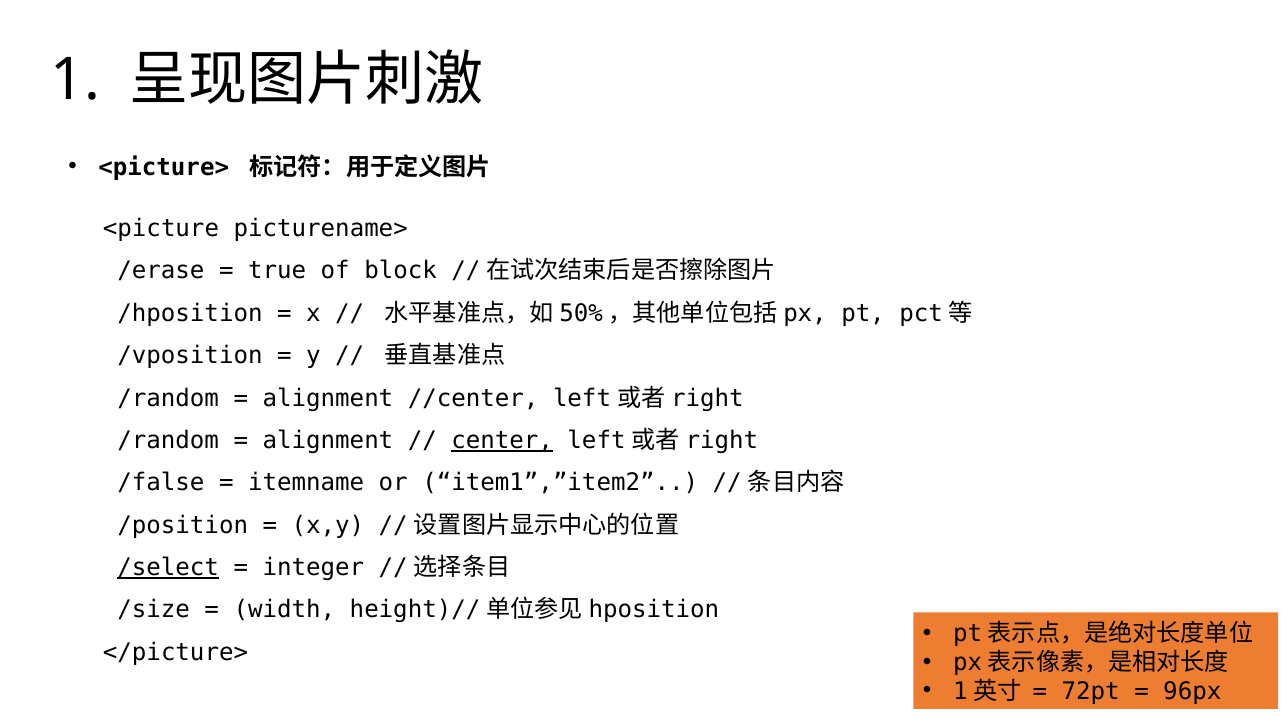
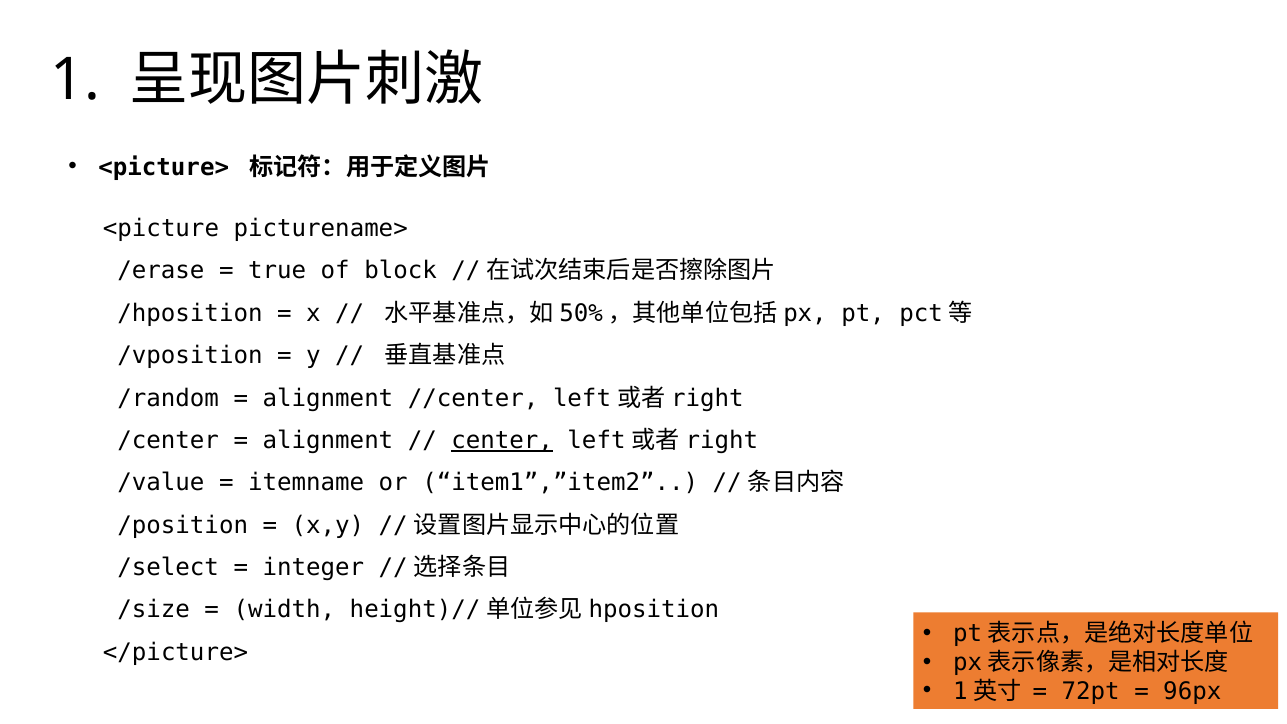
/random: /random -> /center (168, 440)
/false: /false -> /value (161, 483)
/select underline: present -> none (168, 567)
